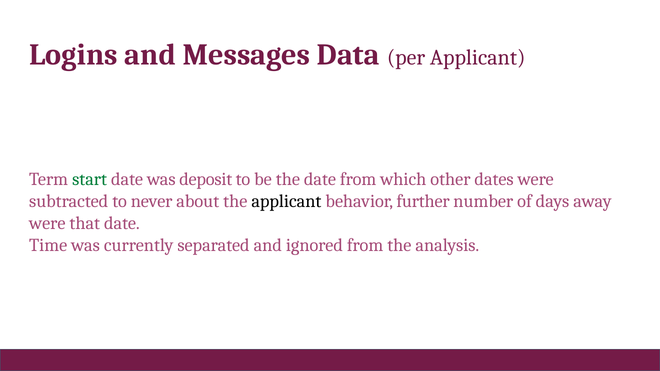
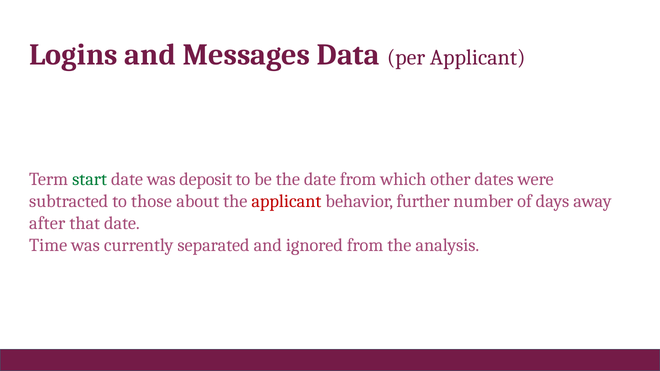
never: never -> those (151, 201)
applicant colour: black -> red (286, 201)
were: were -> after (47, 223)
